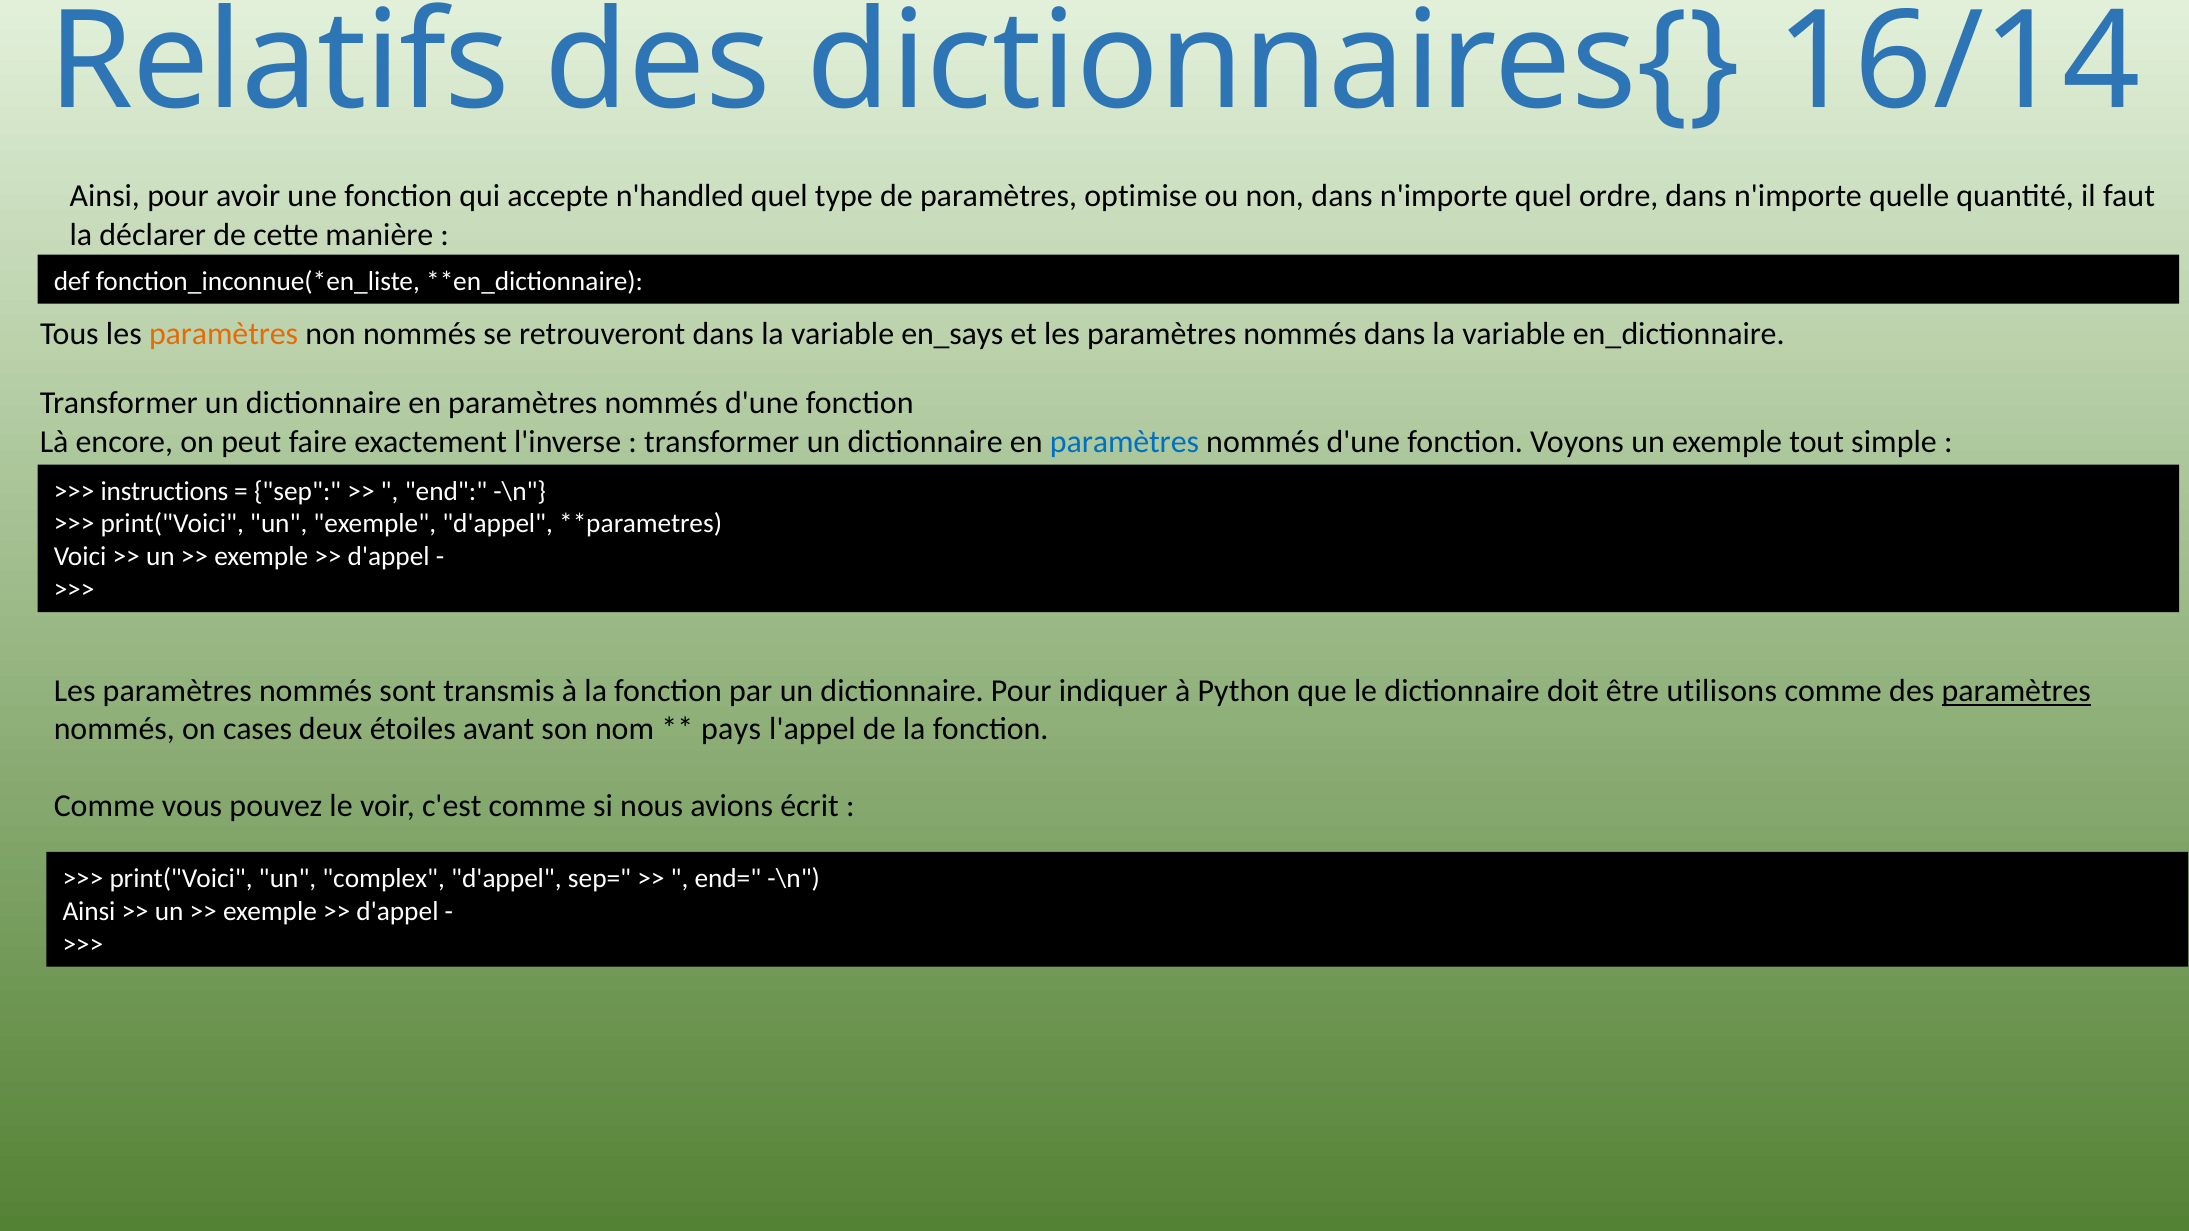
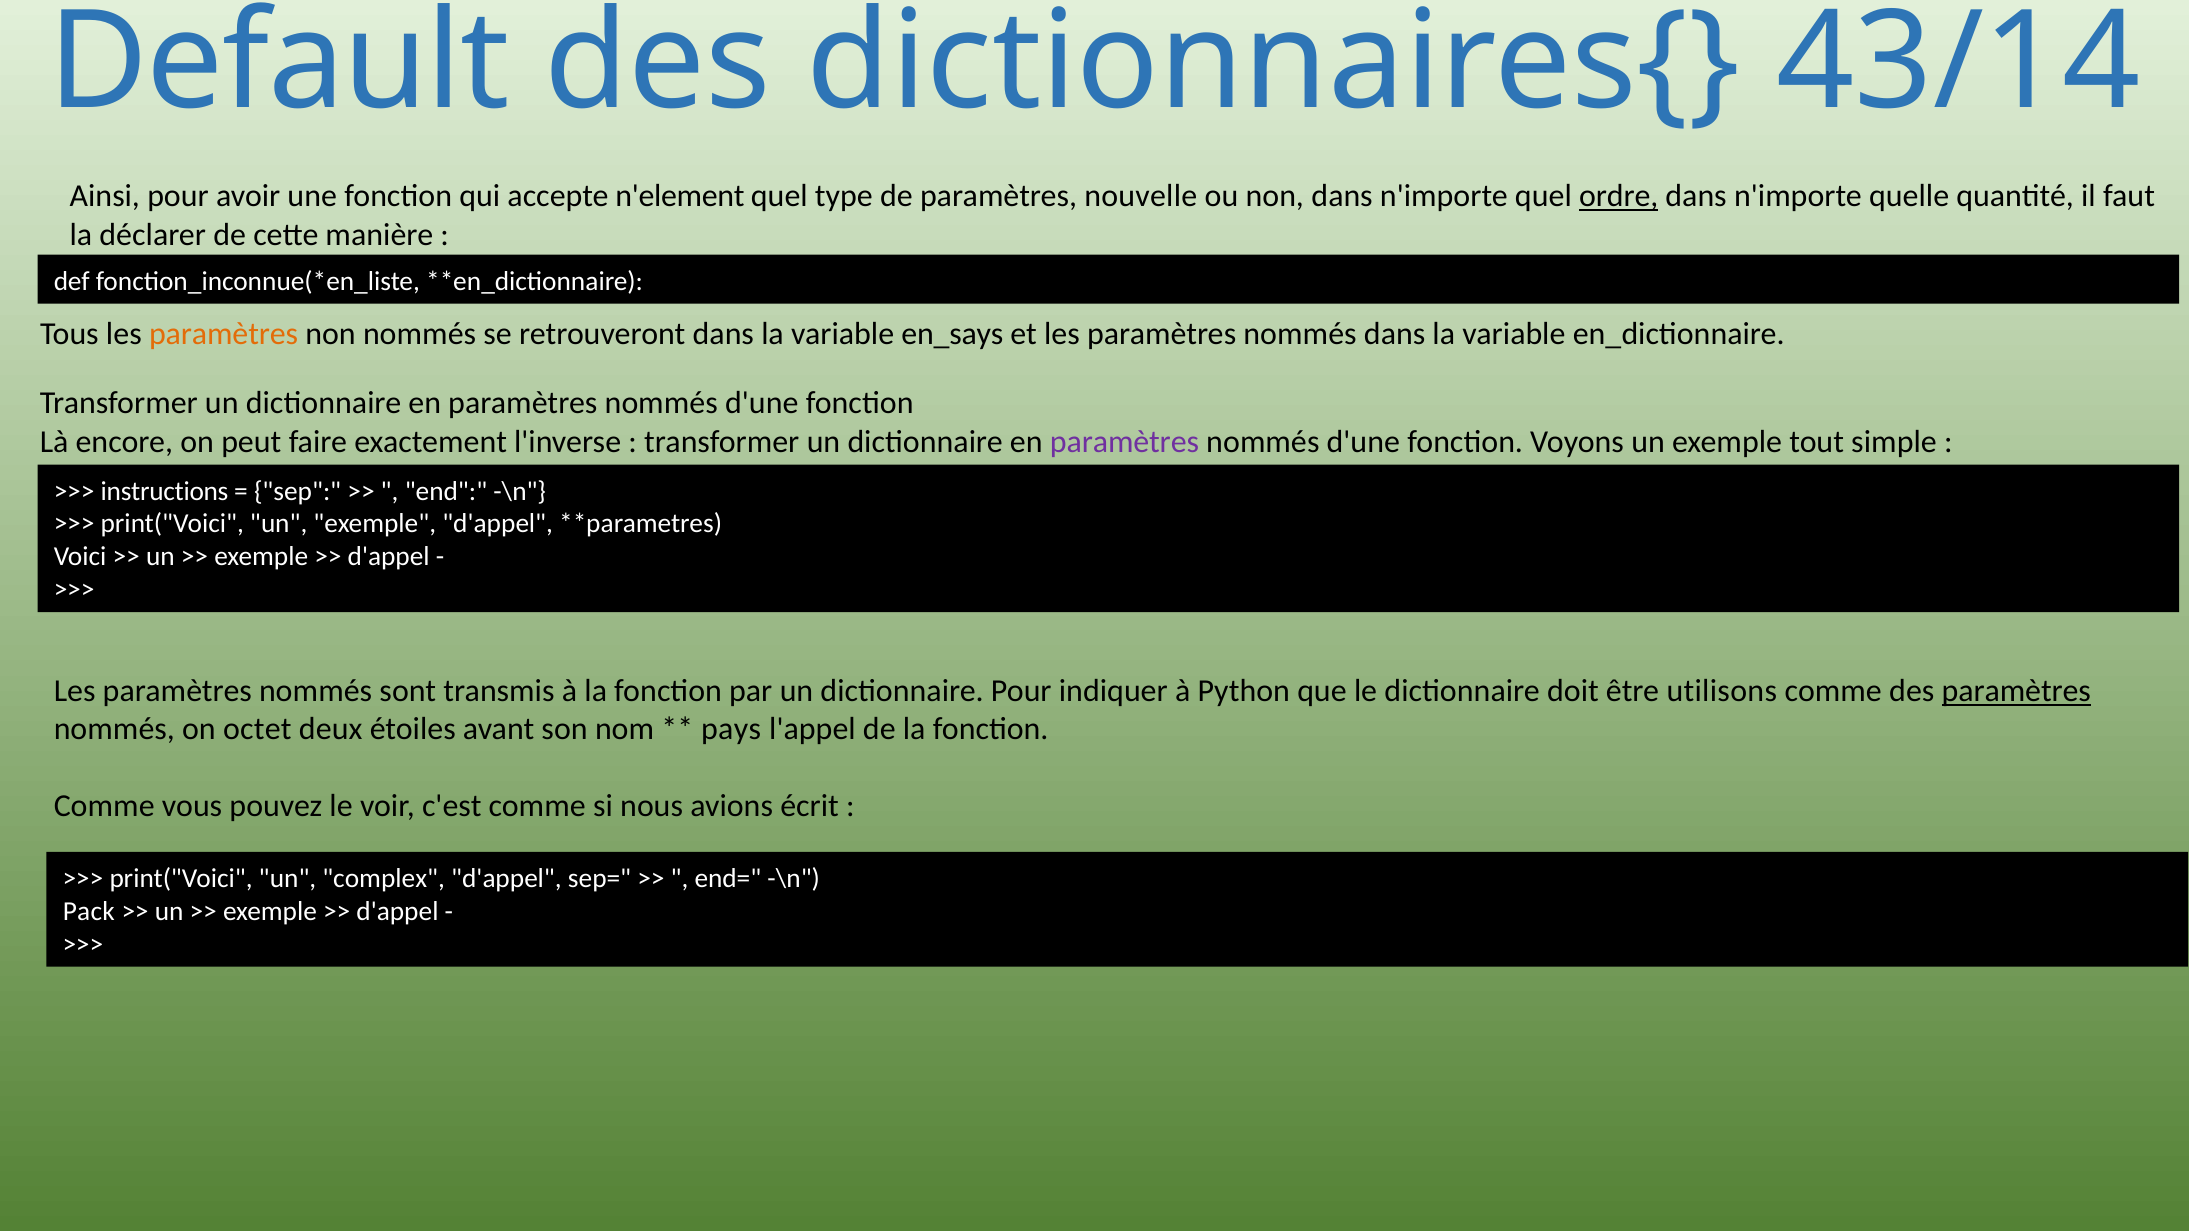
Relatifs: Relatifs -> Default (279, 63)
16/14: 16/14 -> 43/14 (1958, 63)
n'handled: n'handled -> n'element (680, 196)
optimise: optimise -> nouvelle (1141, 196)
ordre underline: none -> present (1619, 196)
paramètres colour: blue -> purple (1124, 442)
cases: cases -> octet (257, 729)
Ainsi: Ainsi -> Pack (89, 911)
